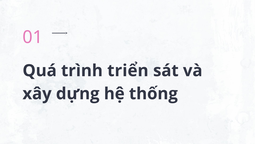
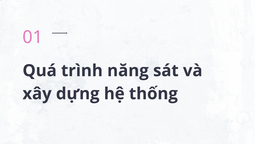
triển: triển -> năng (128, 70)
